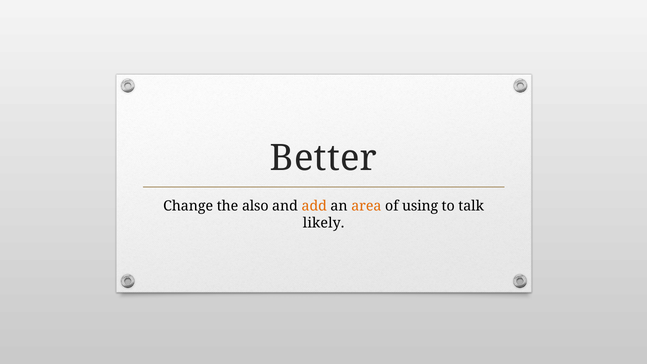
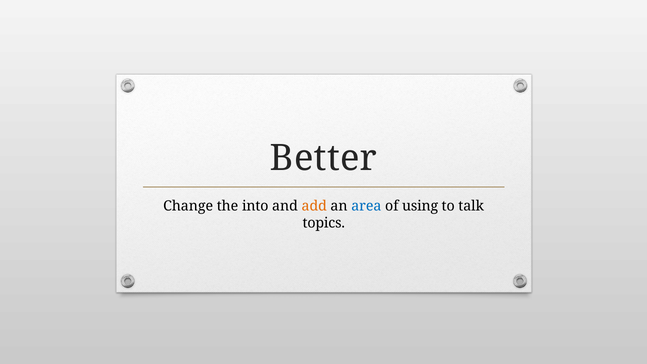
also: also -> into (255, 206)
area colour: orange -> blue (366, 206)
likely: likely -> topics (324, 223)
